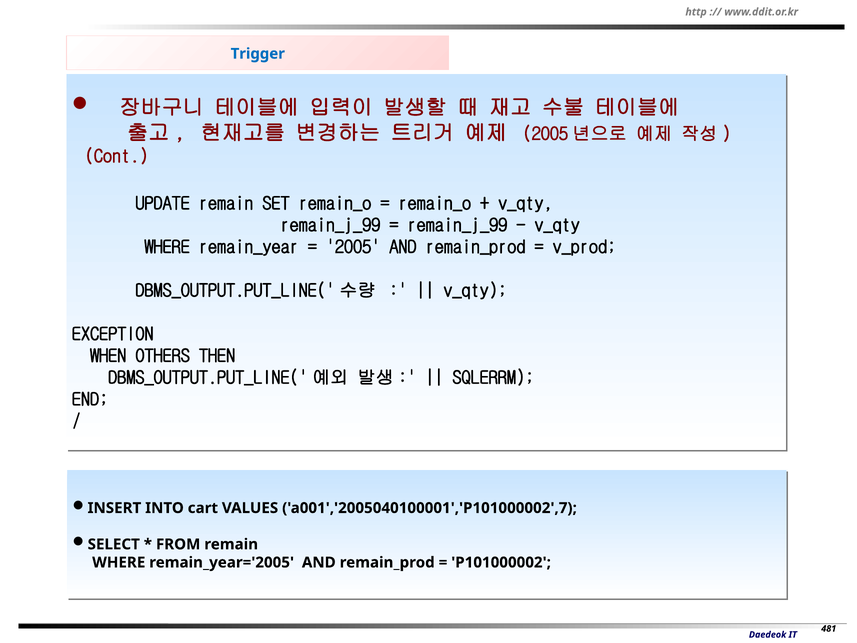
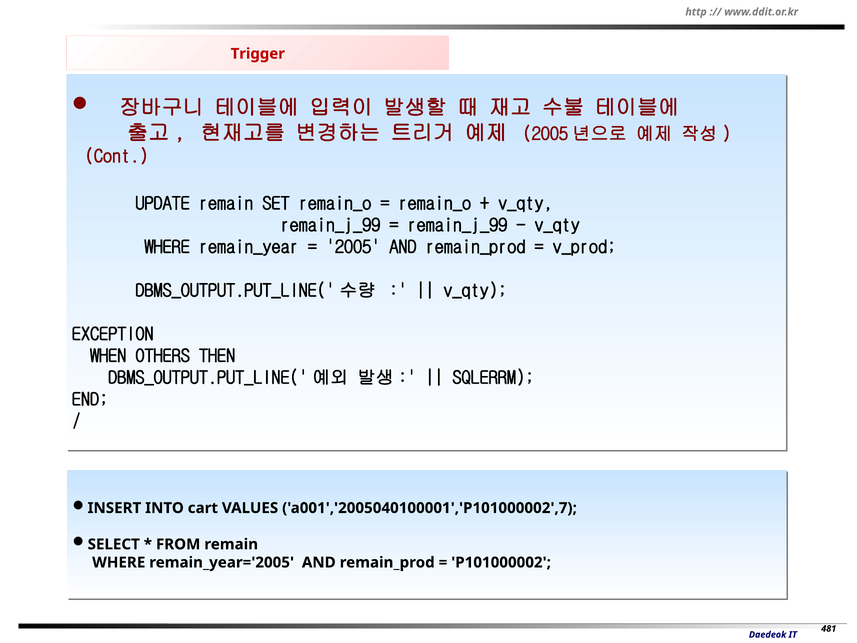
Trigger colour: blue -> red (258, 54)
